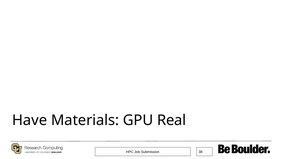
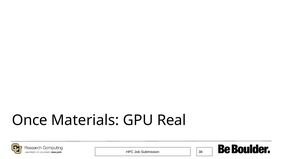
Have: Have -> Once (30, 120)
